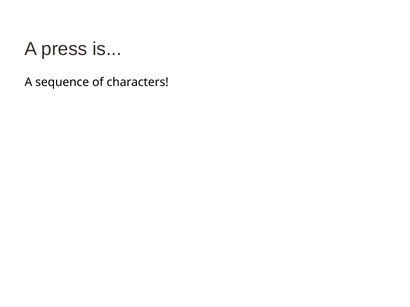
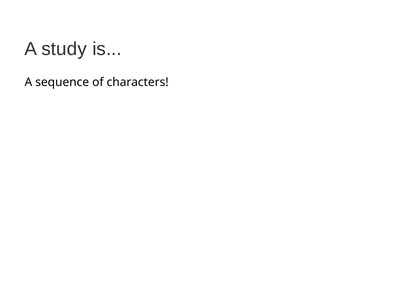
press: press -> study (64, 49)
